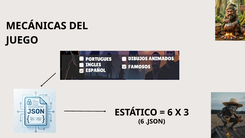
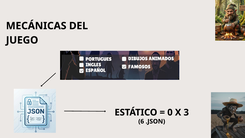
6: 6 -> 0 (170, 112)
